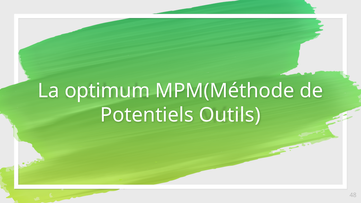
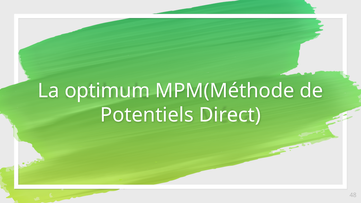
Outils: Outils -> Direct (230, 115)
